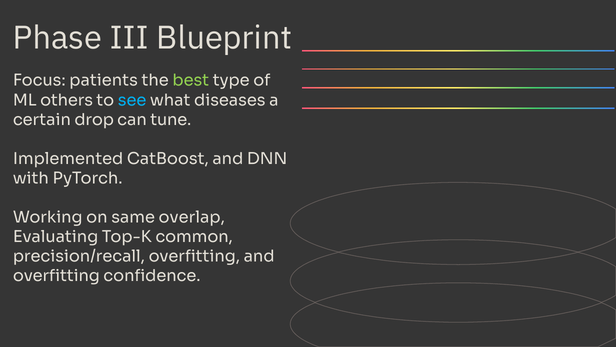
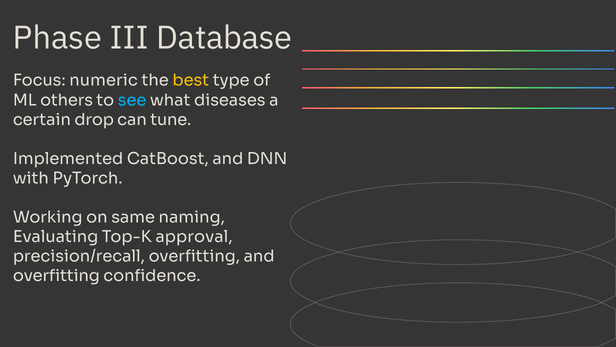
Blueprint: Blueprint -> Database (224, 38)
patients: patients -> numeric (104, 81)
best colour: light green -> yellow (191, 81)
overlap: overlap -> naming (192, 217)
common: common -> approval (194, 237)
